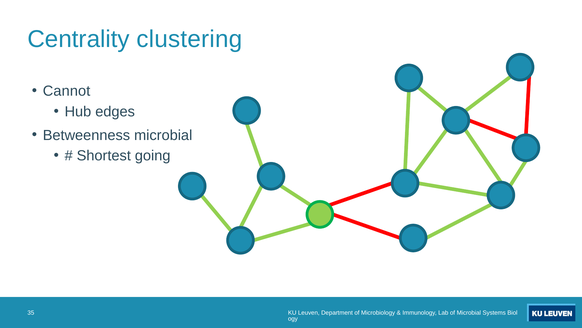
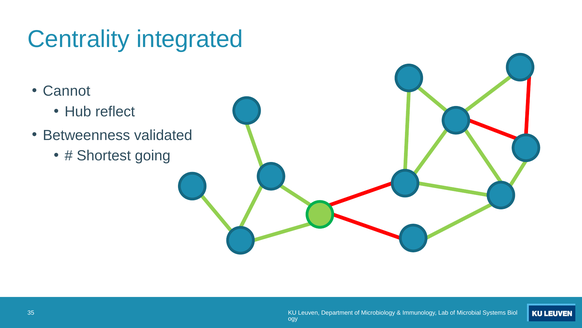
clustering: clustering -> integrated (190, 39)
edges: edges -> reflect (115, 111)
Betweenness microbial: microbial -> validated (163, 135)
